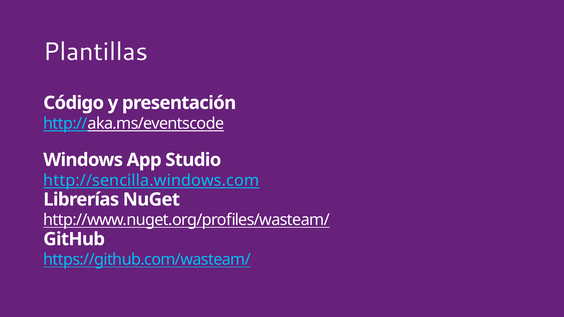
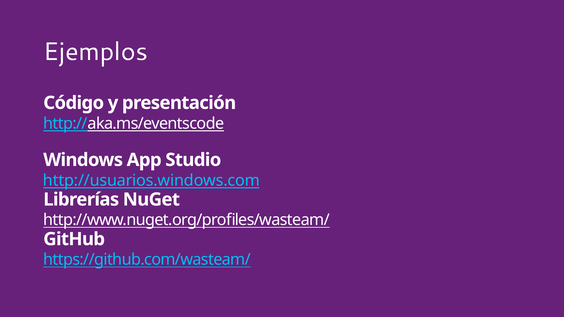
Plantillas: Plantillas -> Ejemplos (96, 52)
http://sencilla.windows.com: http://sencilla.windows.com -> http://usuarios.windows.com (151, 181)
